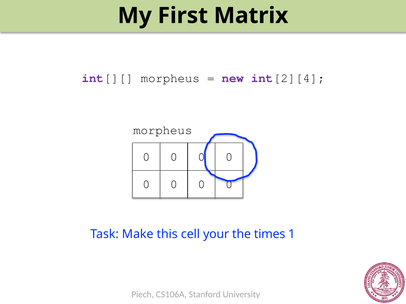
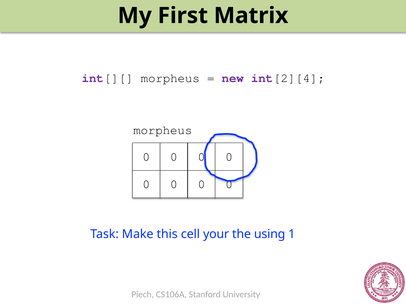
times: times -> using (270, 235)
